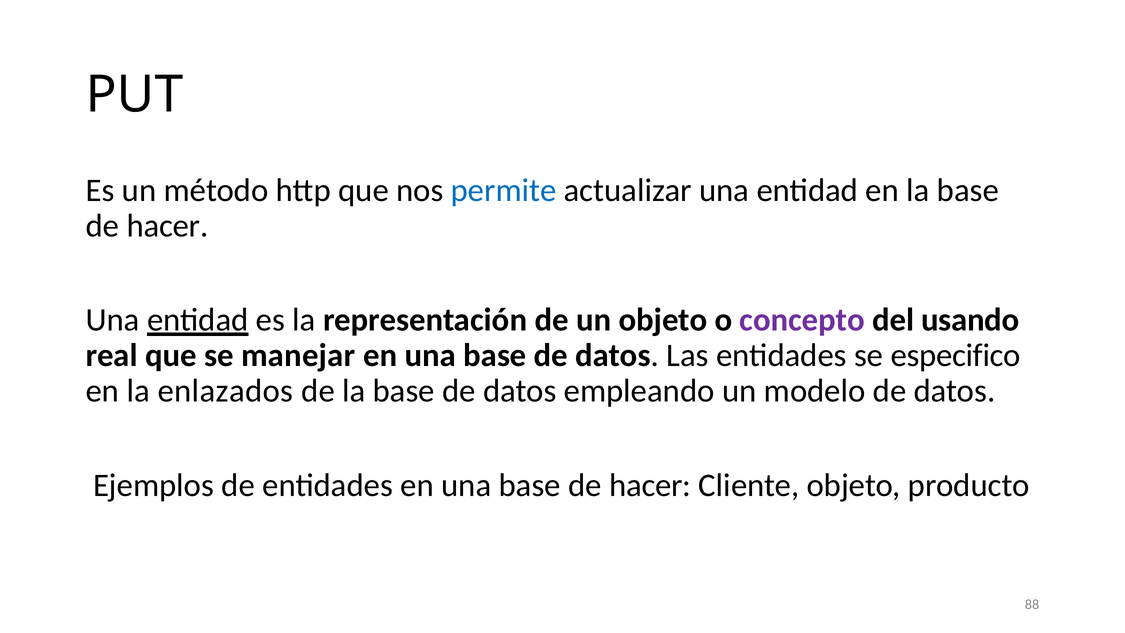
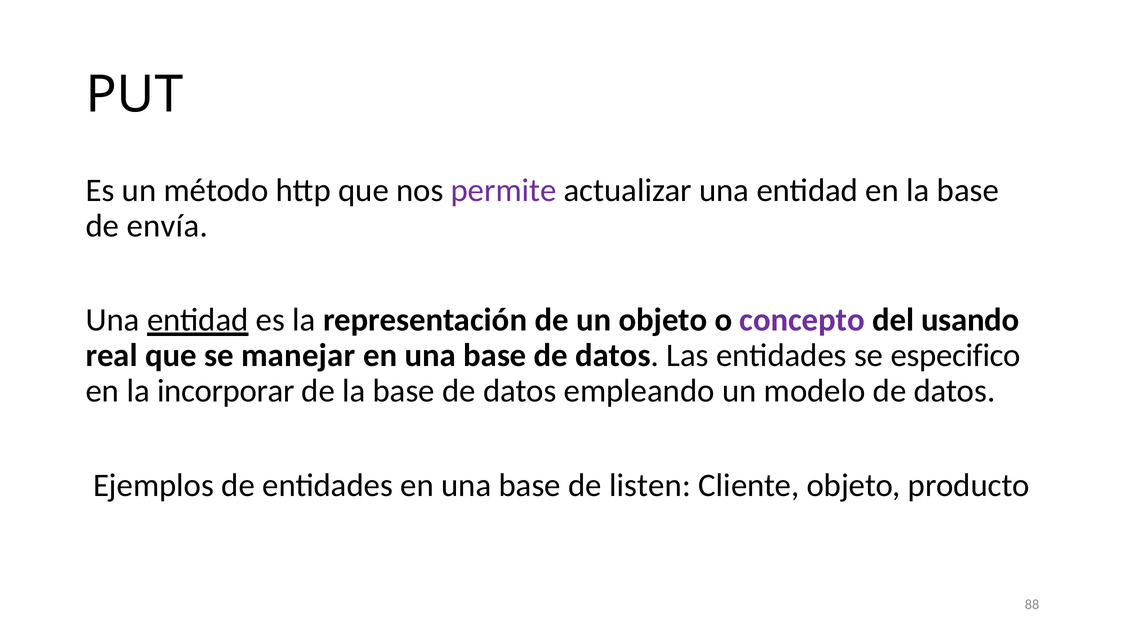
permite colour: blue -> purple (504, 190)
hacer: hacer -> envía (167, 226)
enlazados: enlazados -> incorporar (226, 391)
una base de hacer: hacer -> listen (650, 485)
